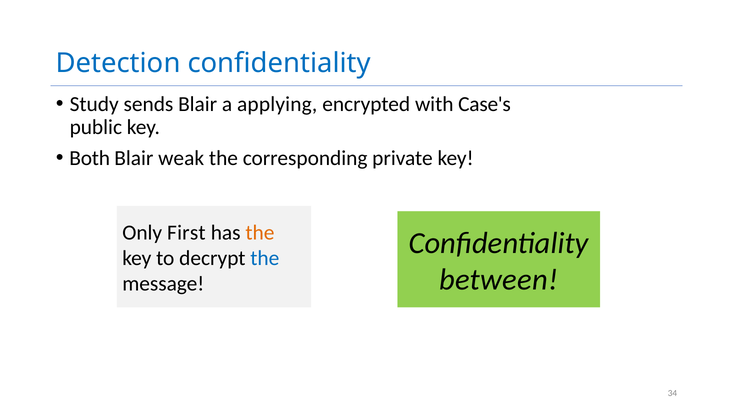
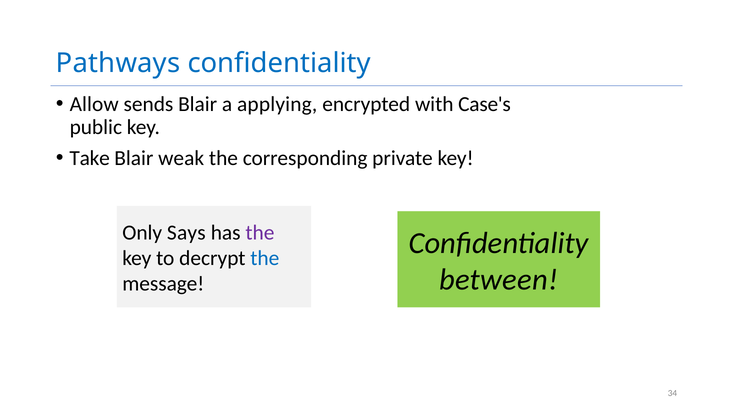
Detection: Detection -> Pathways (118, 63)
Study: Study -> Allow (94, 104)
Both: Both -> Take (90, 158)
First: First -> Says (186, 233)
the colour: orange -> purple (260, 233)
